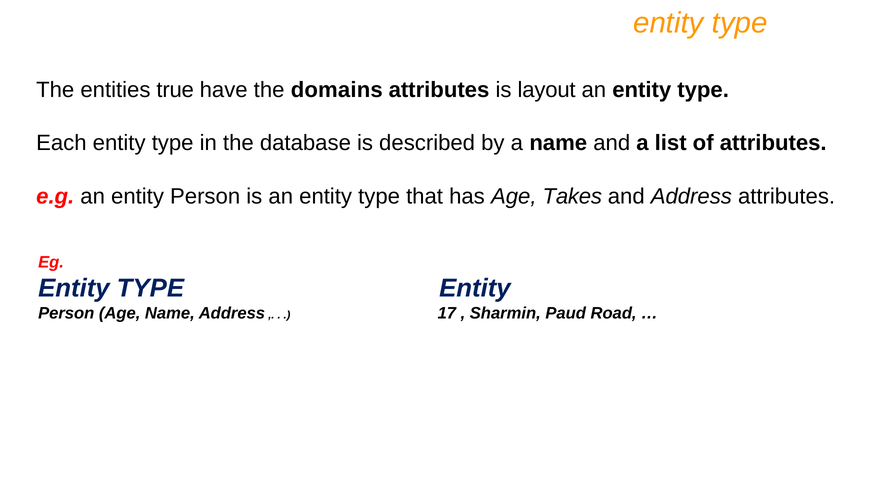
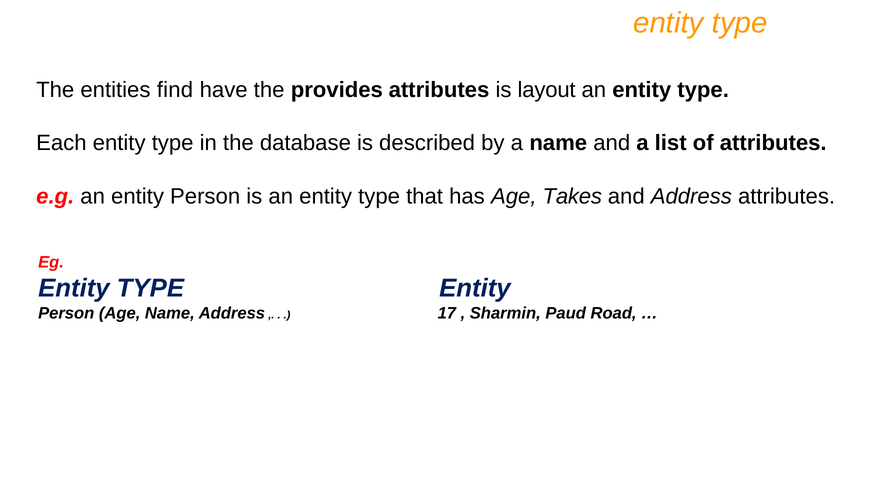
true: true -> find (175, 90)
domains: domains -> provides (337, 90)
